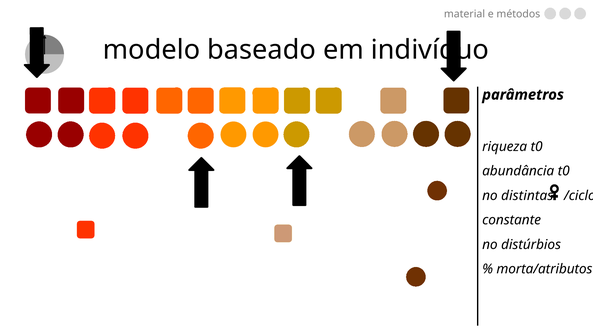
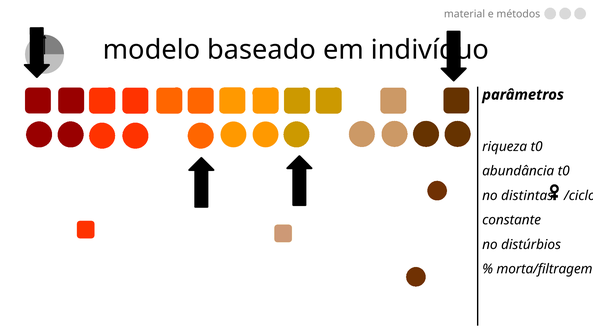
morta/atributos: morta/atributos -> morta/filtragem (544, 269)
